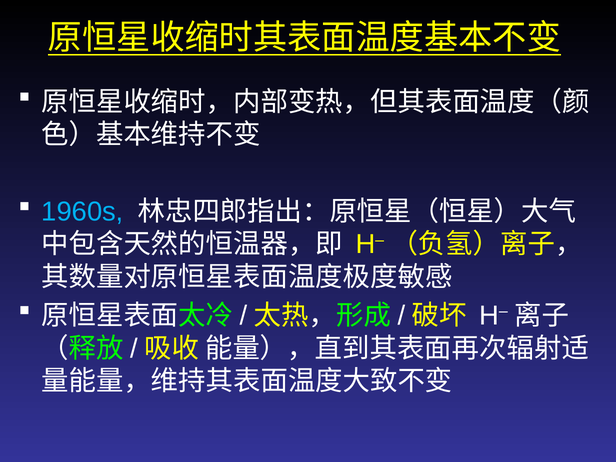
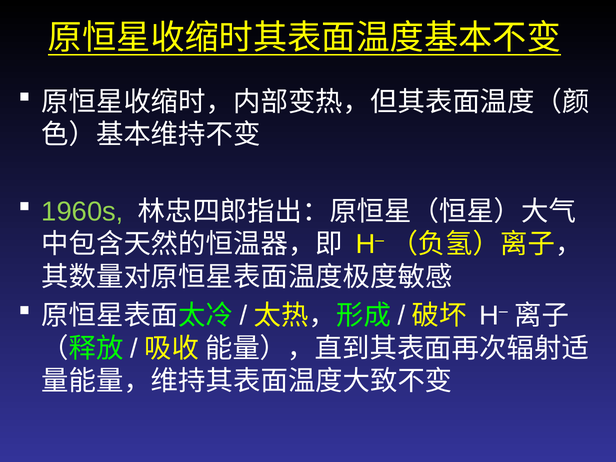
1960s colour: light blue -> light green (82, 212)
